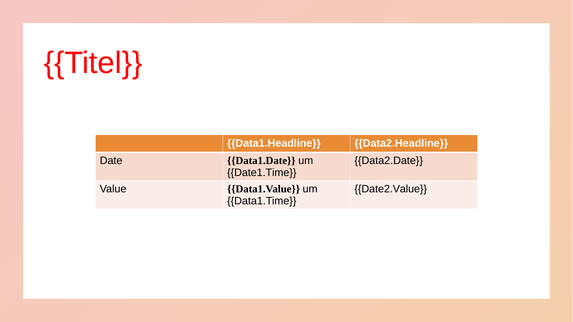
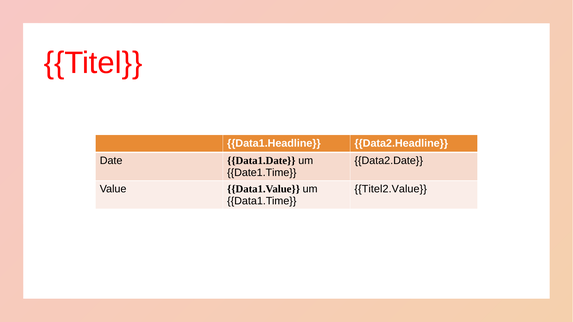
Date2.Value: Date2.Value -> Titel2.Value (391, 189)
